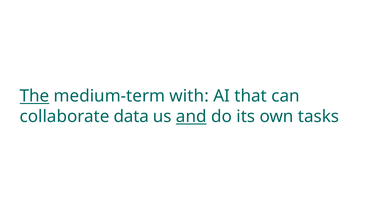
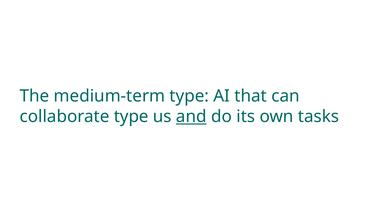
The underline: present -> none (34, 96)
medium-term with: with -> type (189, 96)
collaborate data: data -> type (131, 117)
